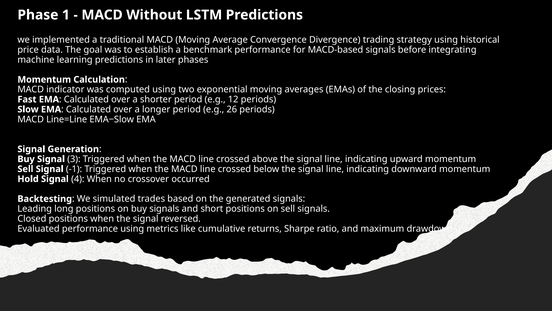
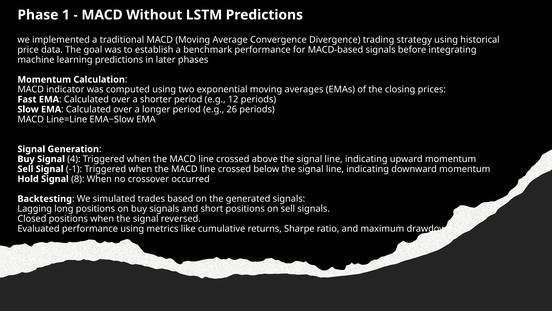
3: 3 -> 4 (74, 159)
4: 4 -> 8 (78, 179)
Leading: Leading -> Lagging (35, 208)
